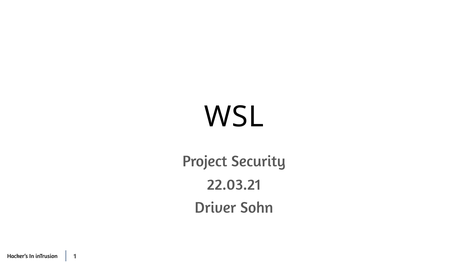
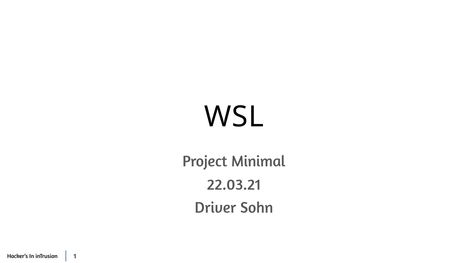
Security: Security -> Minimal (258, 162)
